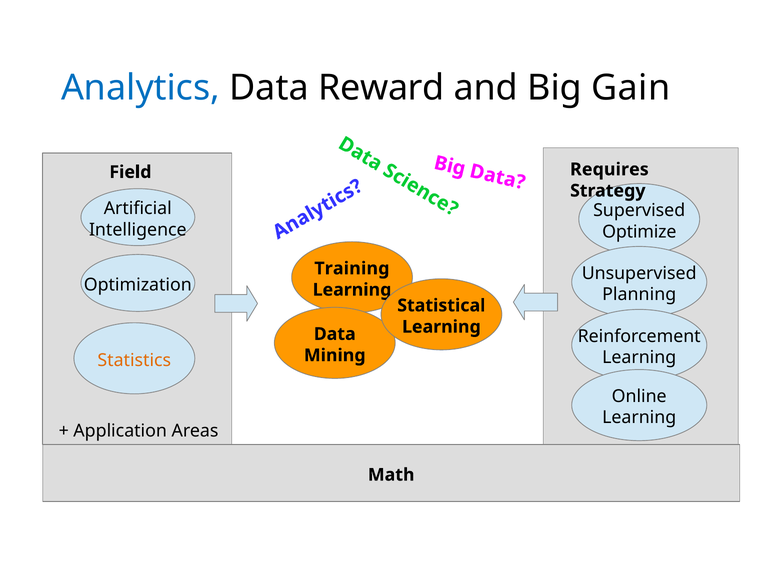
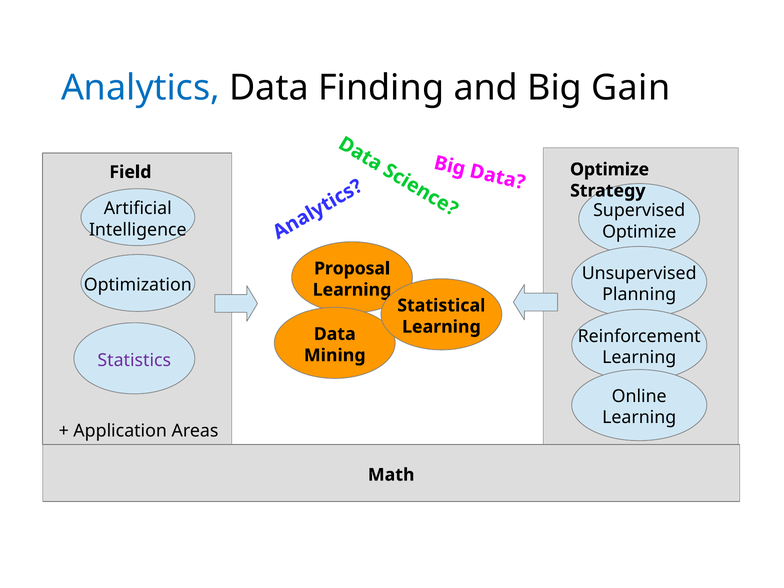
Reward: Reward -> Finding (381, 88)
Requires: Requires -> Optimize (610, 169)
Training: Training -> Proposal (352, 268)
Statistics colour: orange -> purple (134, 360)
